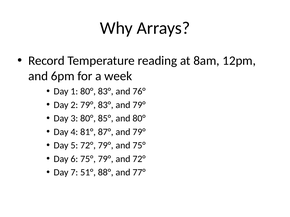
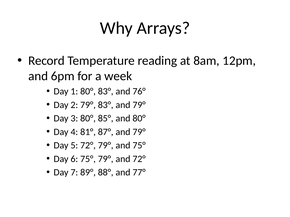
51°: 51° -> 89° (88, 173)
